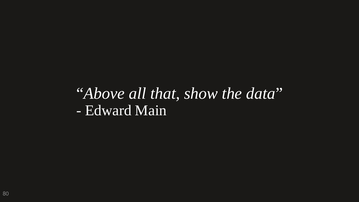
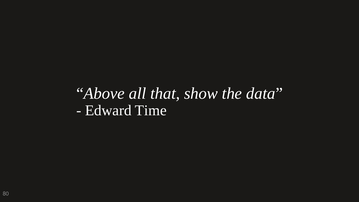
Main: Main -> Time (151, 110)
